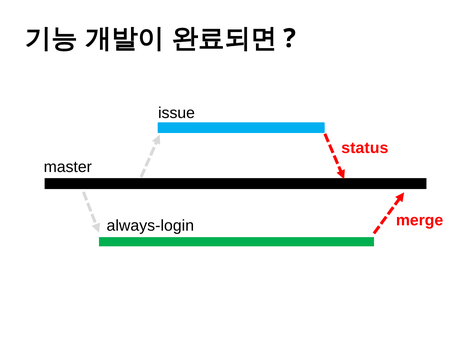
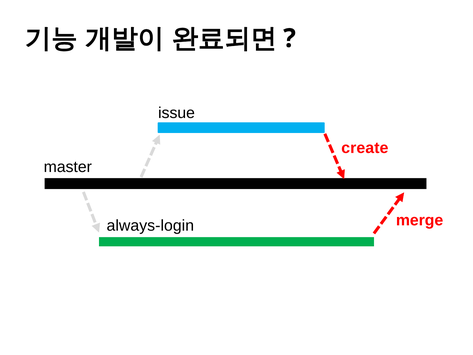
status: status -> create (365, 148)
